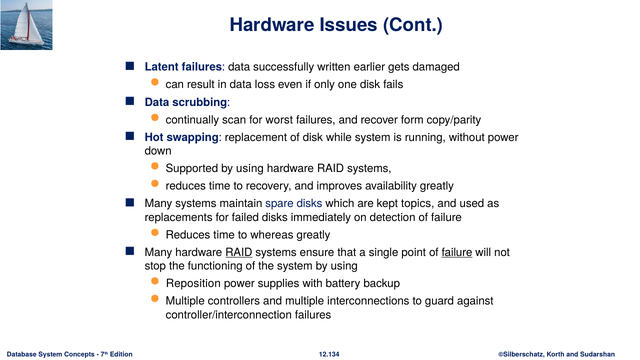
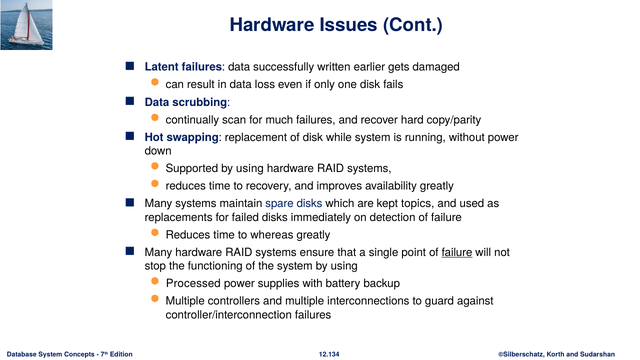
worst: worst -> much (279, 120)
form: form -> hard (412, 120)
RAID underline: present -> none (239, 252)
Reposition: Reposition -> Processed (193, 284)
